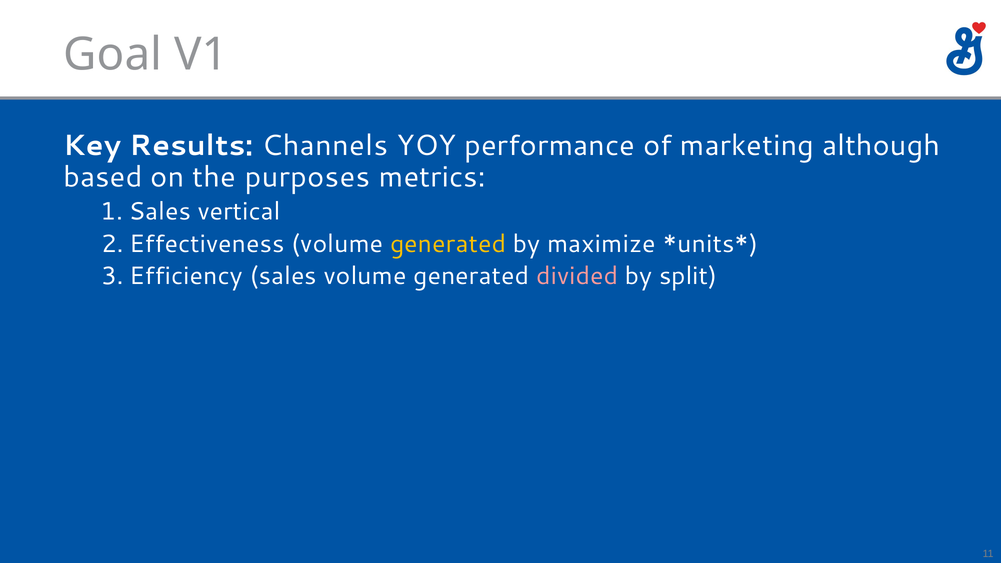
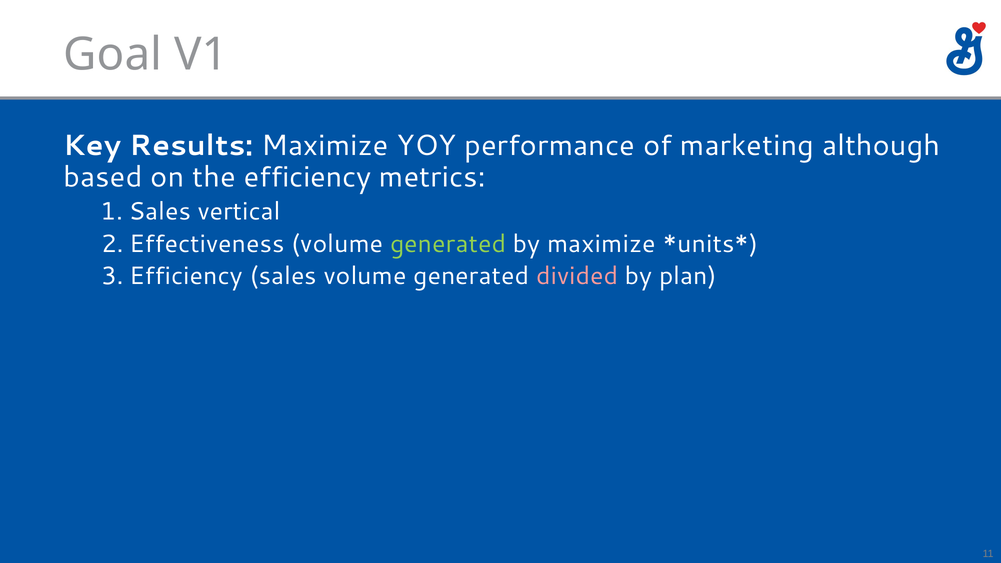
Results Channels: Channels -> Maximize (325, 146)
purposes: purposes -> efficiency (308, 177)
generated colour: yellow -> light green (448, 244)
split: split -> plan (688, 276)
